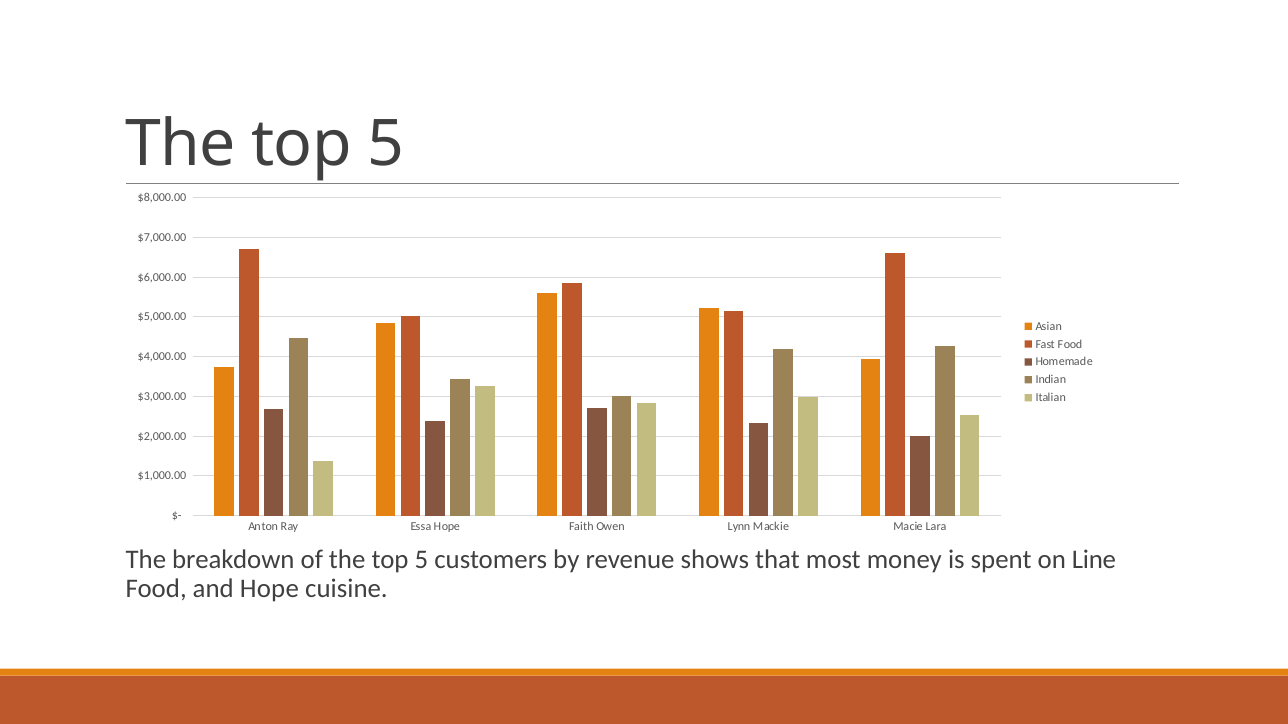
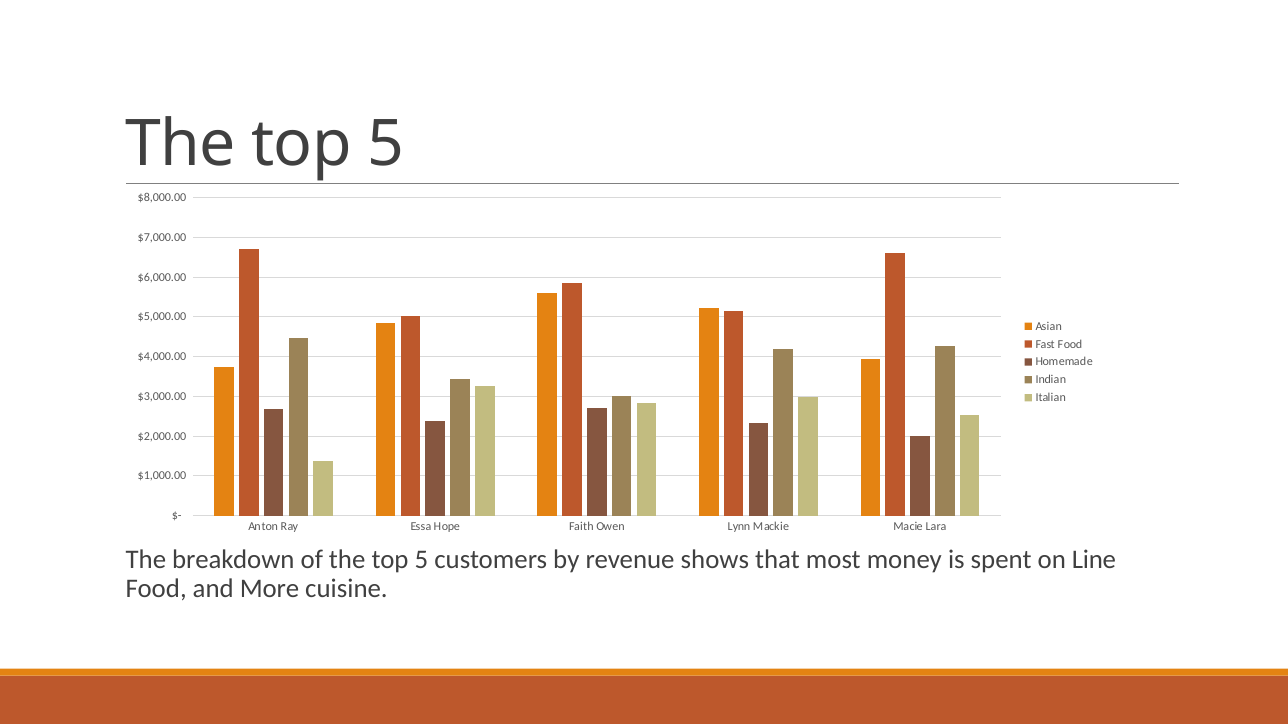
and Hope: Hope -> More (270, 589)
